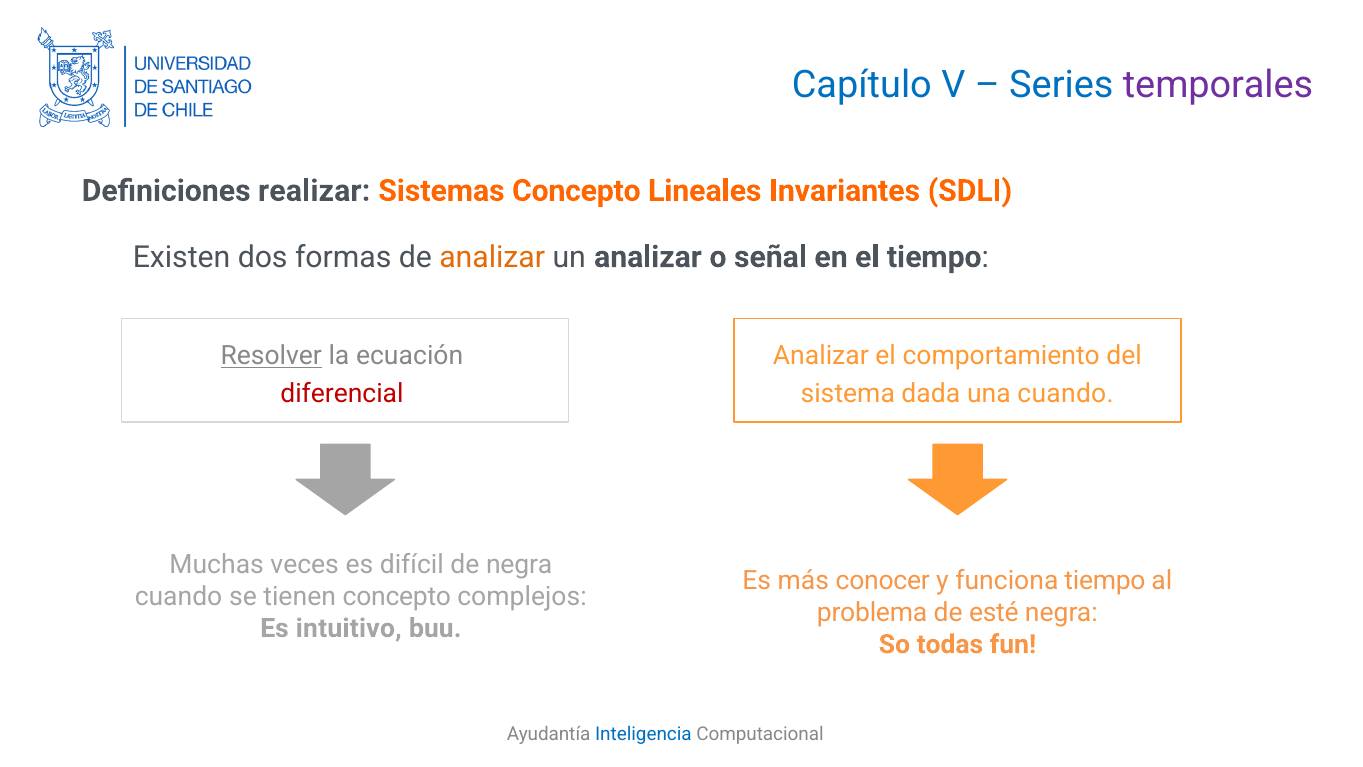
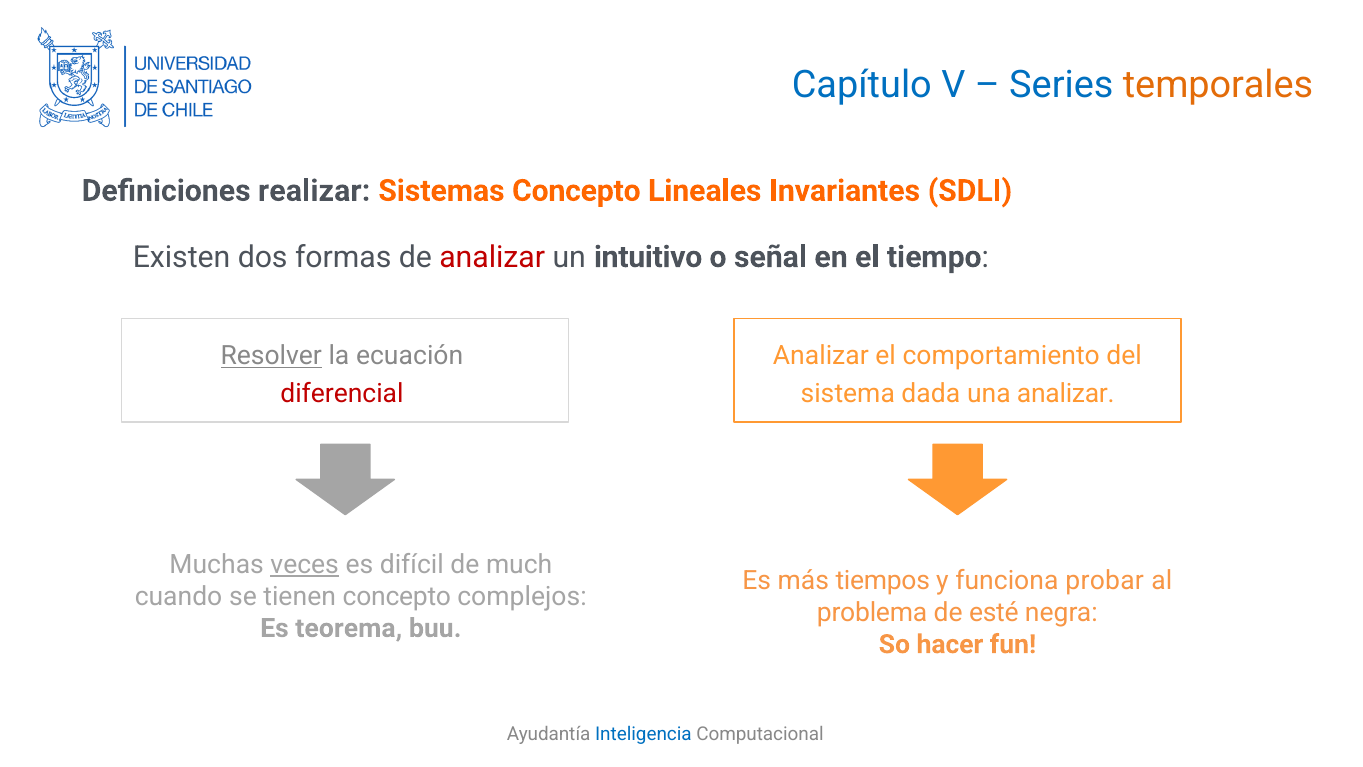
temporales colour: purple -> orange (1218, 85)
analizar colour: orange -> red (492, 257)
un analizar: analizar -> intuitivo (648, 257)
una cuando: cuando -> analizar (1066, 394)
veces underline: none -> present (305, 564)
de negra: negra -> much (519, 564)
conocer: conocer -> tiempos (883, 581)
funciona tiempo: tiempo -> probar (1105, 581)
intuitivo: intuitivo -> teorema (349, 628)
todas: todas -> hacer (950, 644)
